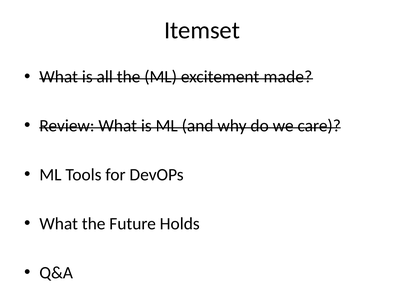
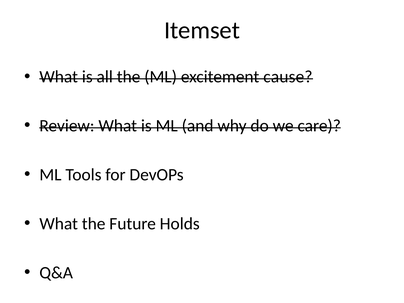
made: made -> cause (288, 77)
